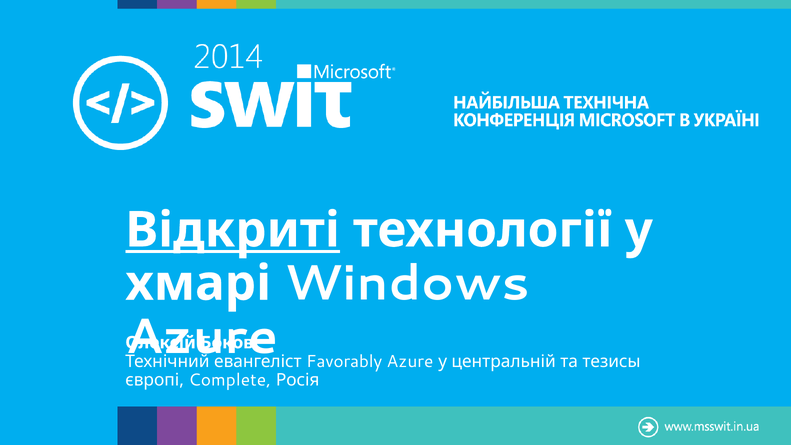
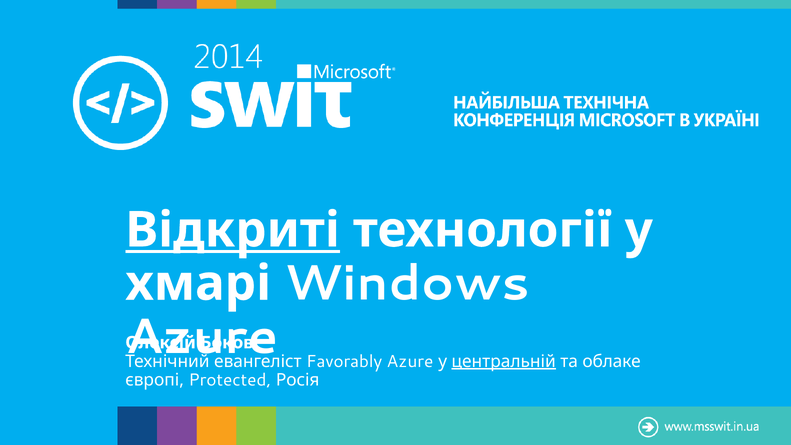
центральній underline: none -> present (504, 361)
тезисы: тезисы -> облаке (612, 361)
Complete: Complete -> Protected (230, 380)
